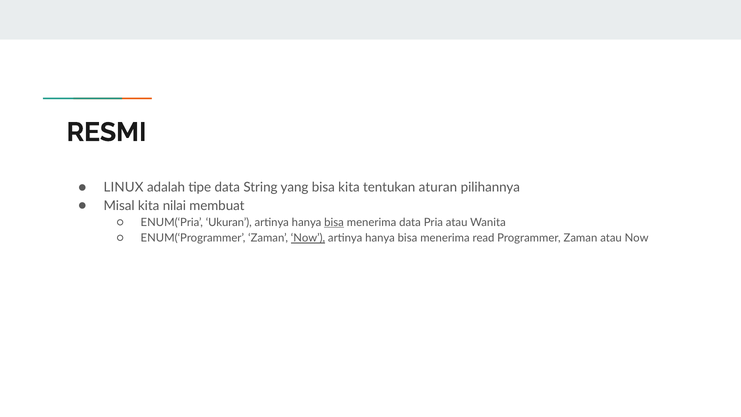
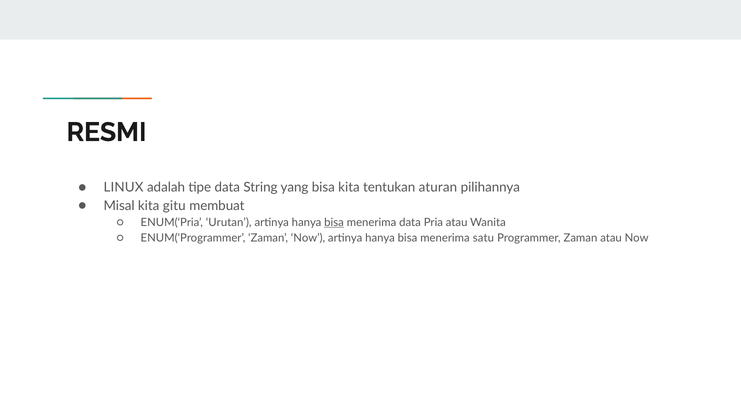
nilai: nilai -> gitu (174, 206)
Ukuran: Ukuran -> Urutan (229, 222)
Now underline: present -> none (308, 238)
read: read -> satu (483, 238)
